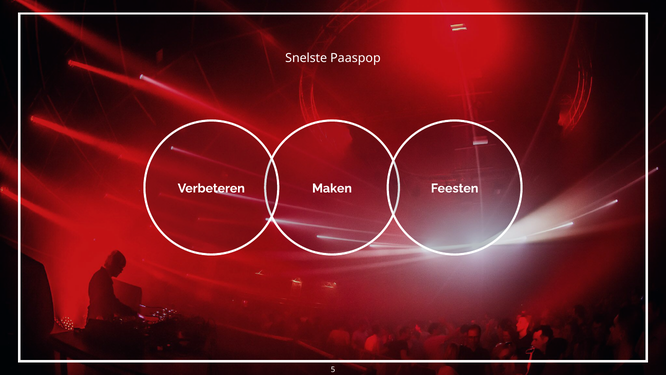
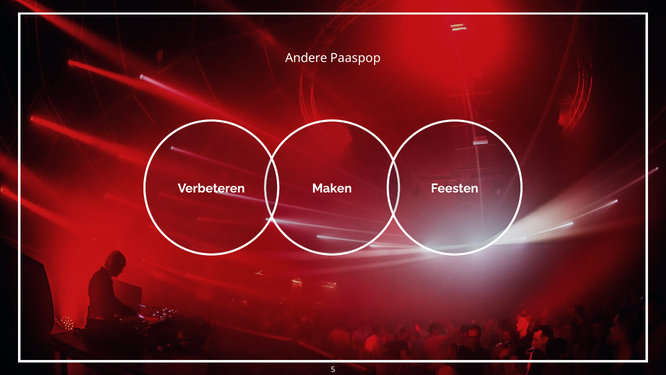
Snelste: Snelste -> Andere (306, 58)
